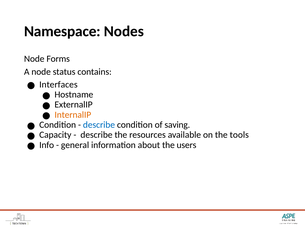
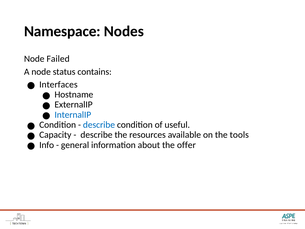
Forms: Forms -> Failed (58, 59)
InternalIP colour: orange -> blue (73, 115)
saving: saving -> useful (177, 125)
users: users -> offer (186, 145)
